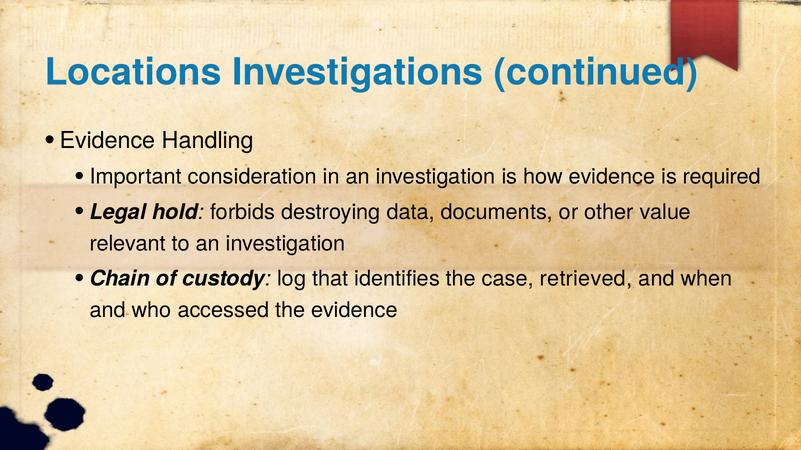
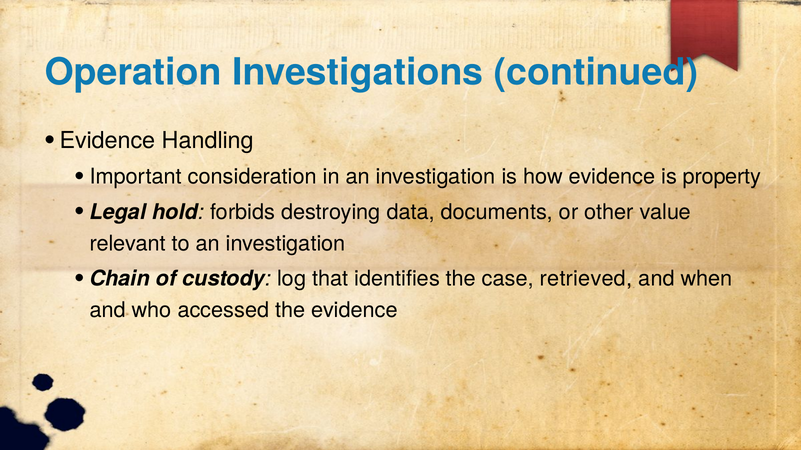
Locations: Locations -> Operation (133, 72)
required: required -> property (722, 177)
